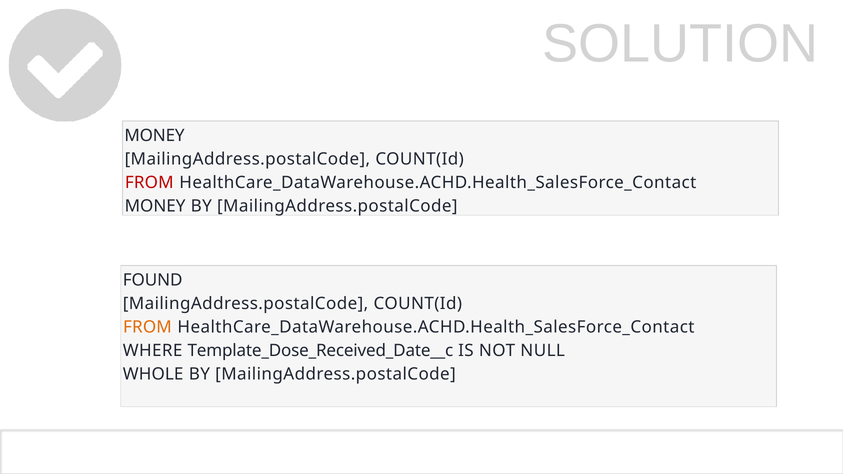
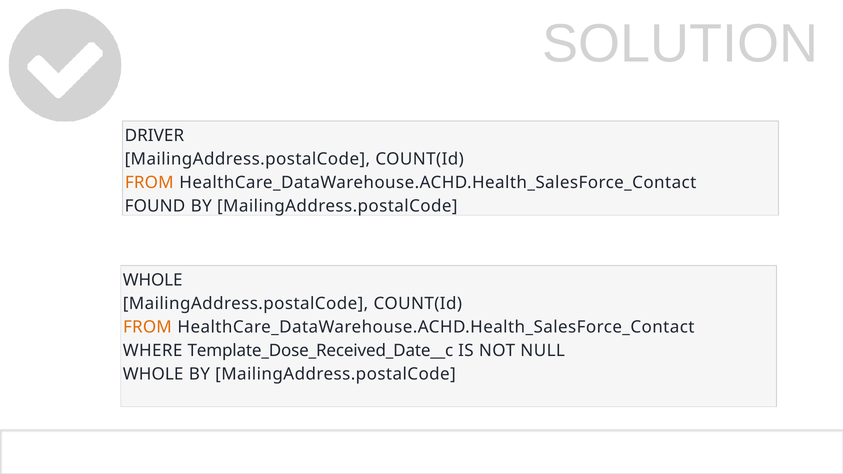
MONEY: MONEY -> DRIVER (154, 136)
FROM colour: red -> orange (149, 183)
MONEY: MONEY -> FOUND (155, 206)
FOUND: FOUND -> WHOLE (153, 280)
